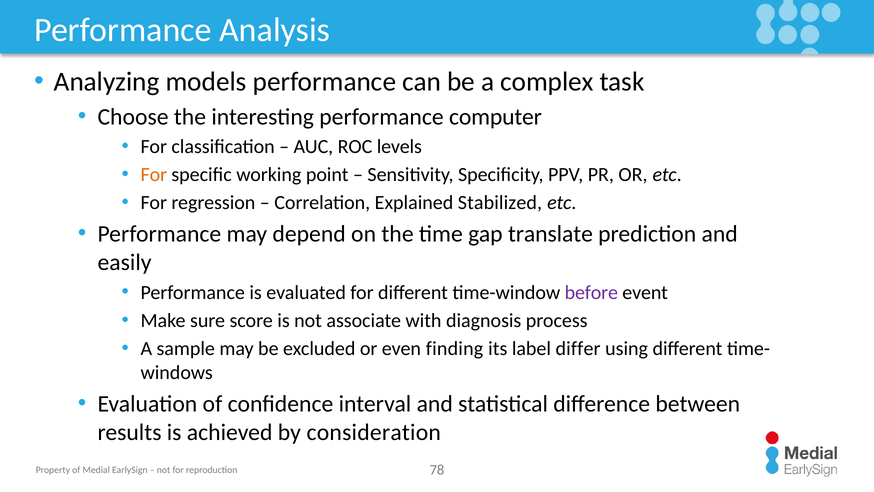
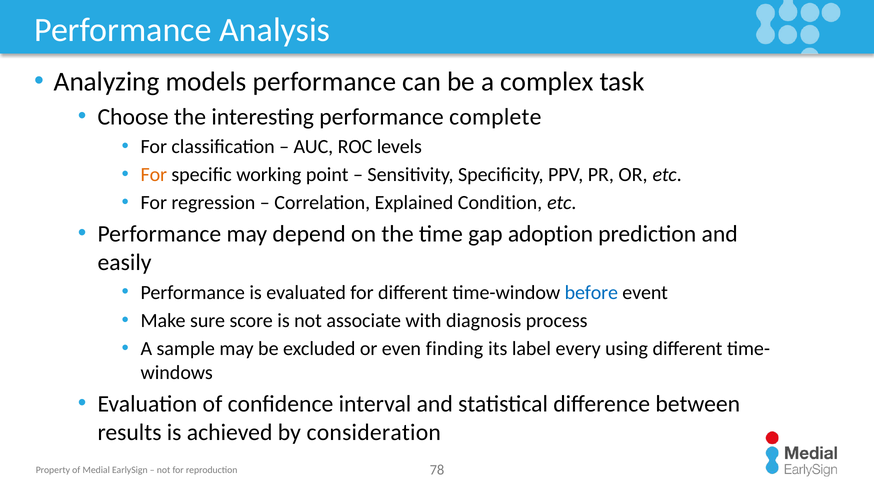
computer: computer -> complete (495, 117)
Stabilized: Stabilized -> Condition (500, 203)
translate: translate -> adoption (551, 234)
before colour: purple -> blue (591, 292)
differ: differ -> every (578, 348)
